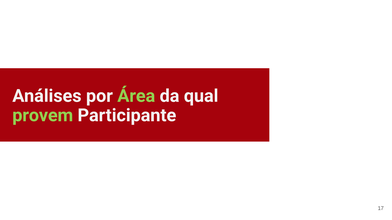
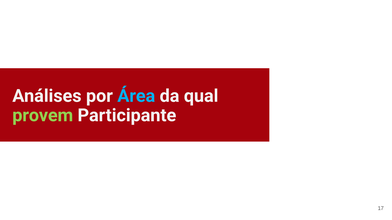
Área colour: light green -> light blue (136, 96)
